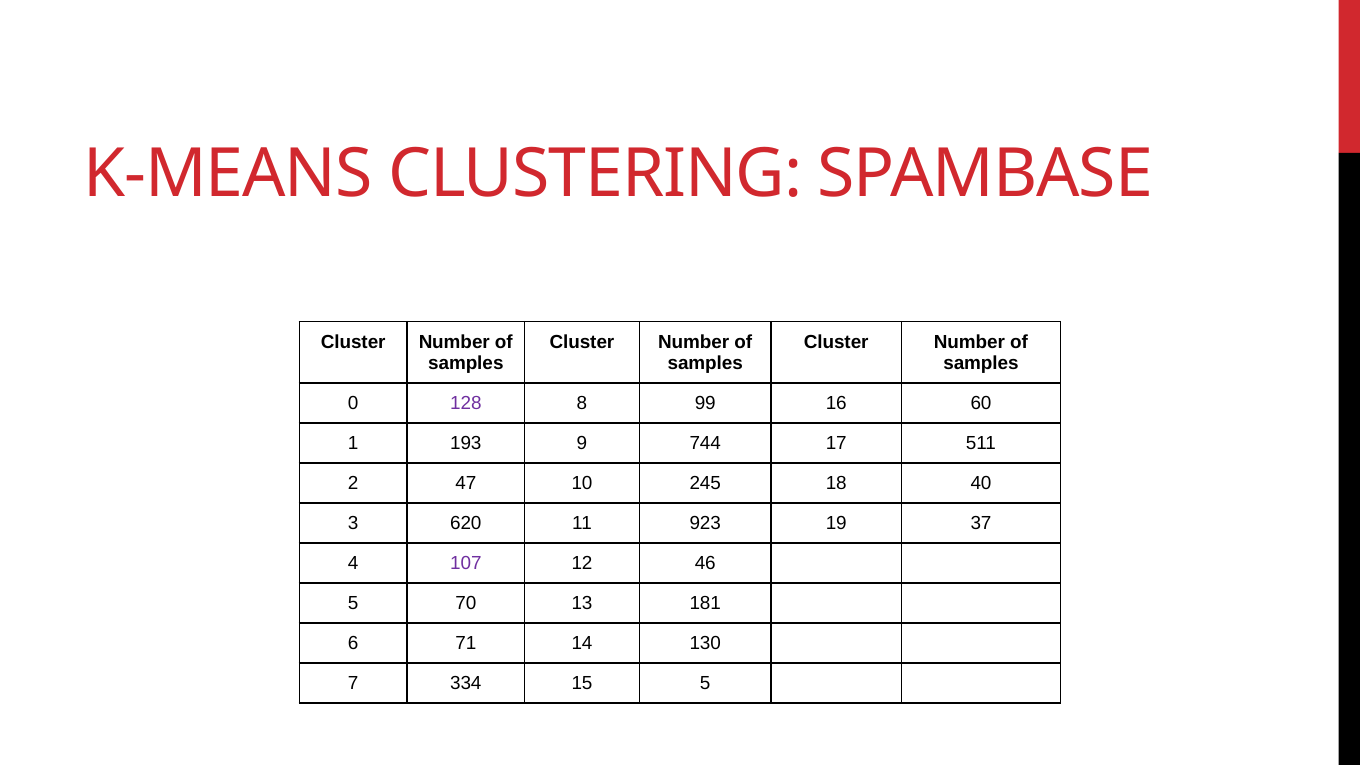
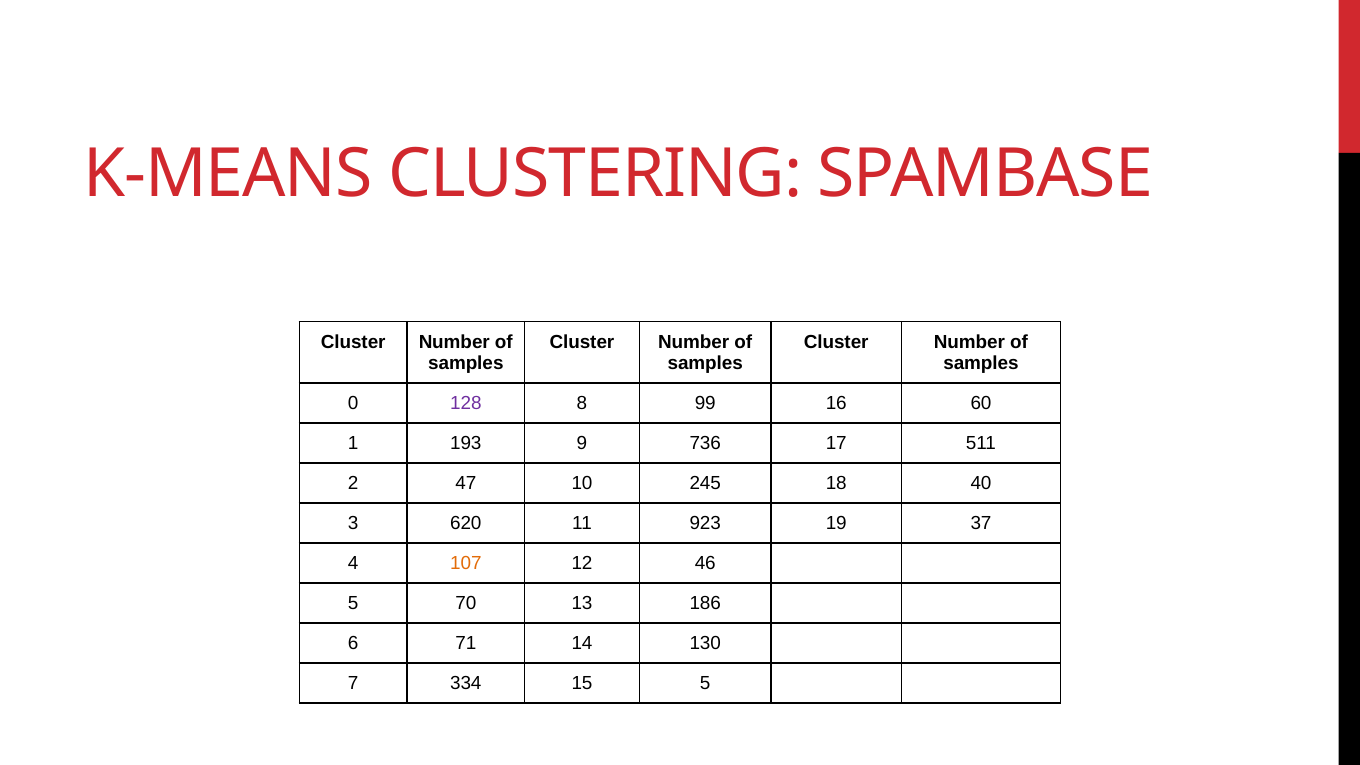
744: 744 -> 736 (705, 443)
107 colour: purple -> orange (466, 563)
181: 181 -> 186 (705, 603)
